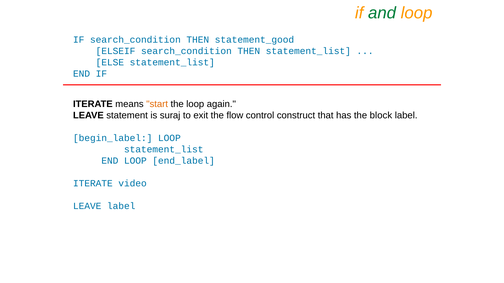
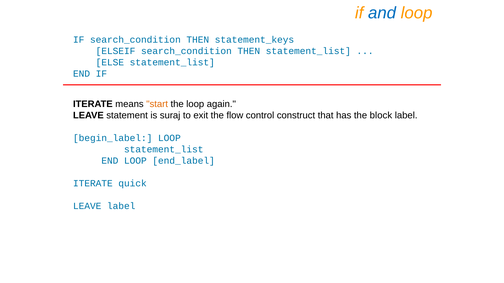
and colour: green -> blue (382, 13)
statement_good: statement_good -> statement_keys (254, 40)
video: video -> quick (133, 184)
